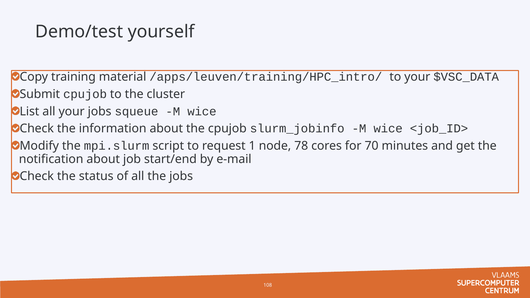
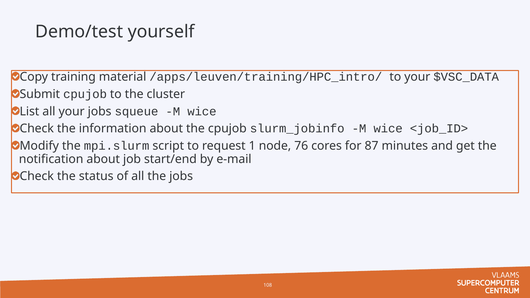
78: 78 -> 76 (301, 146)
70: 70 -> 87 (372, 146)
